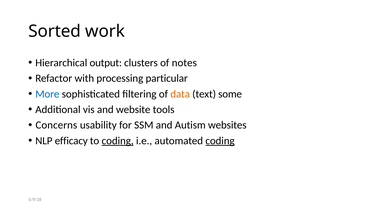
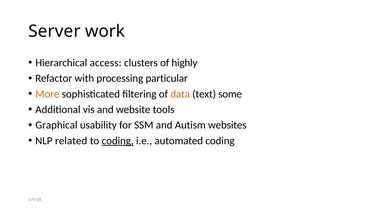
Sorted: Sorted -> Server (54, 31)
output: output -> access (106, 63)
notes: notes -> highly (184, 63)
More colour: blue -> orange (47, 94)
Concerns: Concerns -> Graphical (56, 125)
efficacy: efficacy -> related (71, 141)
coding underline: present -> none (220, 141)
